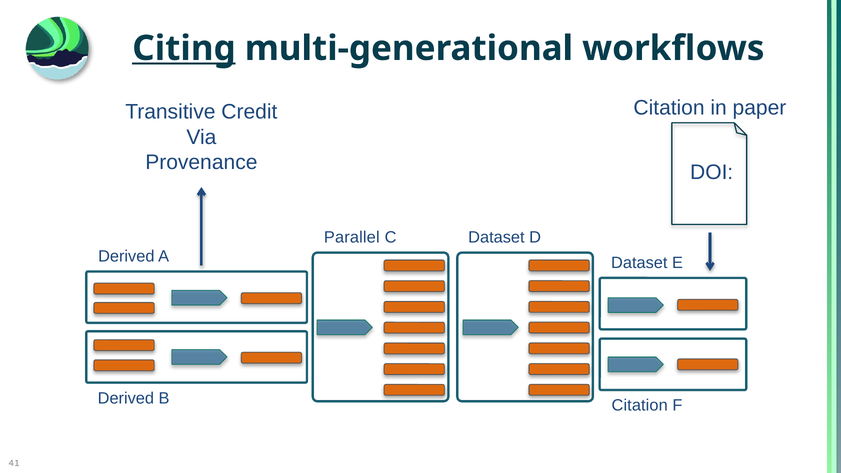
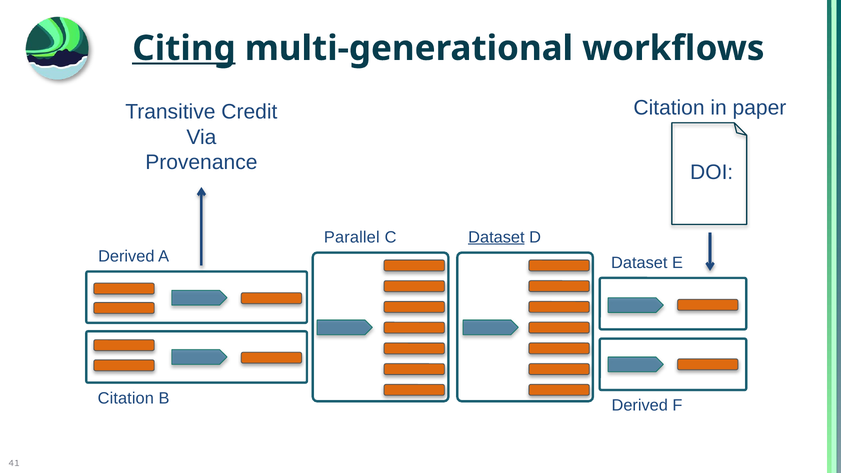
Dataset underline: none -> present (496, 237)
Derived: Derived -> Citation (126, 399)
Citation: Citation -> Derived (640, 405)
